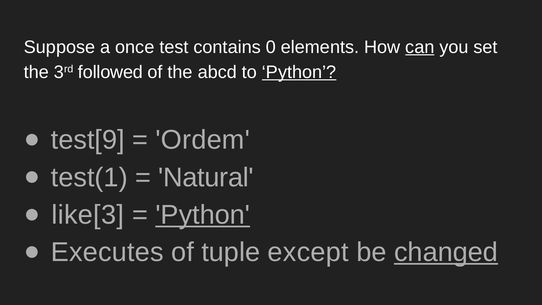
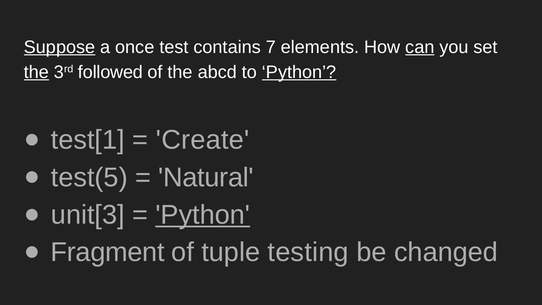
Suppose underline: none -> present (60, 47)
0: 0 -> 7 (271, 47)
the underline: none -> present (36, 72)
test[9: test[9 -> test[1 (88, 140)
Ordem: Ordem -> Create (203, 140)
test(1: test(1 -> test(5 (89, 177)
like[3: like[3 -> unit[3 (88, 215)
Executes: Executes -> Fragment (108, 252)
except: except -> testing (308, 252)
changed underline: present -> none (446, 252)
